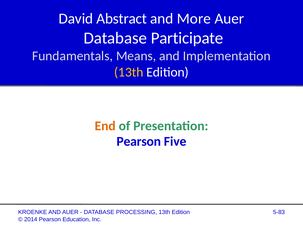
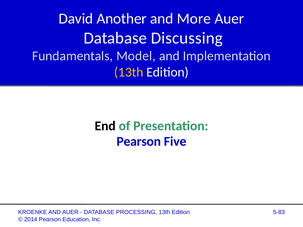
Abstract: Abstract -> Another (122, 19)
Participate: Participate -> Discussing (187, 38)
Means: Means -> Model (136, 56)
End colour: orange -> black (105, 126)
